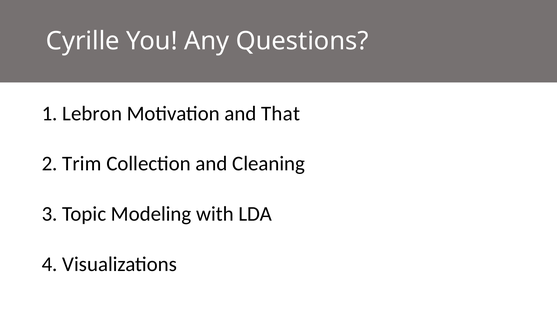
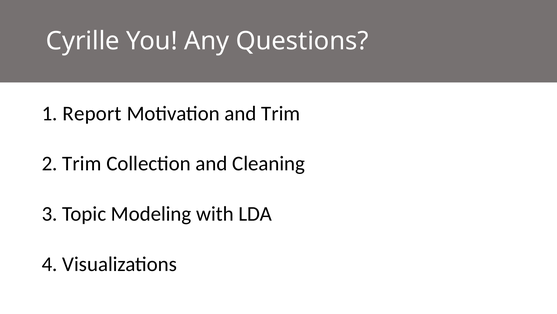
Lebron: Lebron -> Report (92, 113)
and That: That -> Trim (281, 113)
